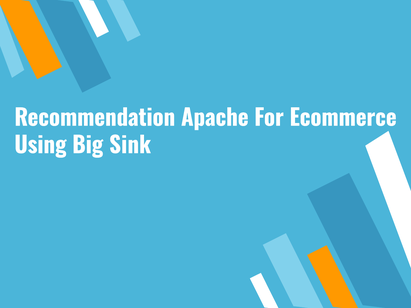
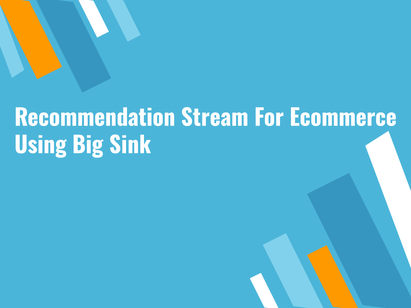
Apache: Apache -> Stream (215, 118)
